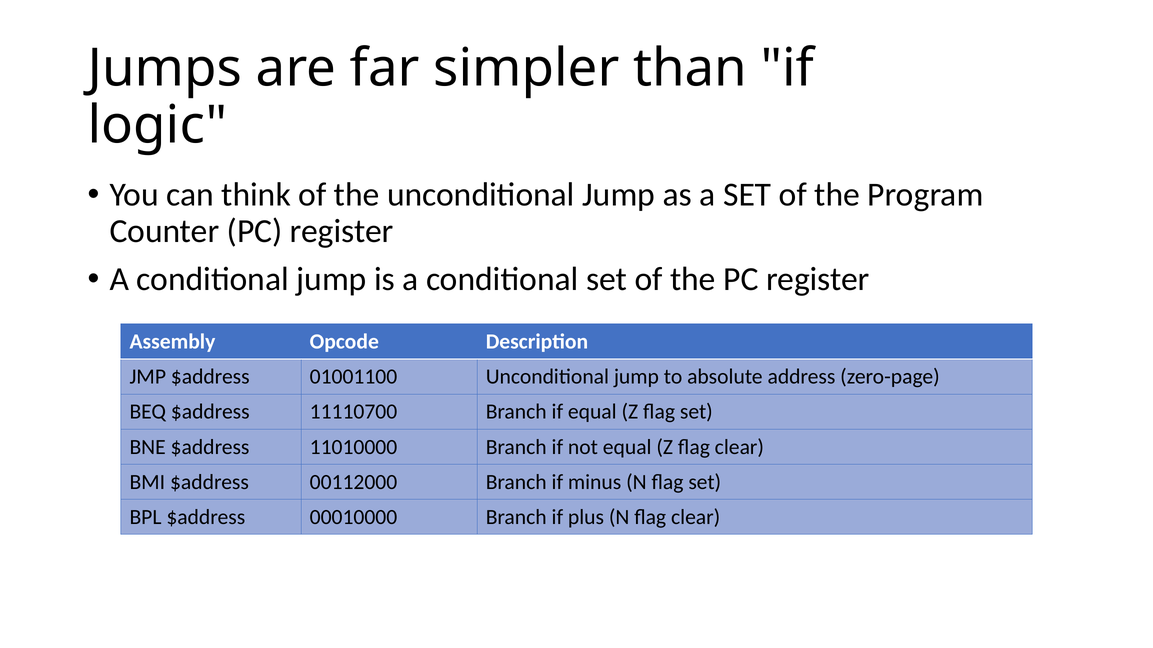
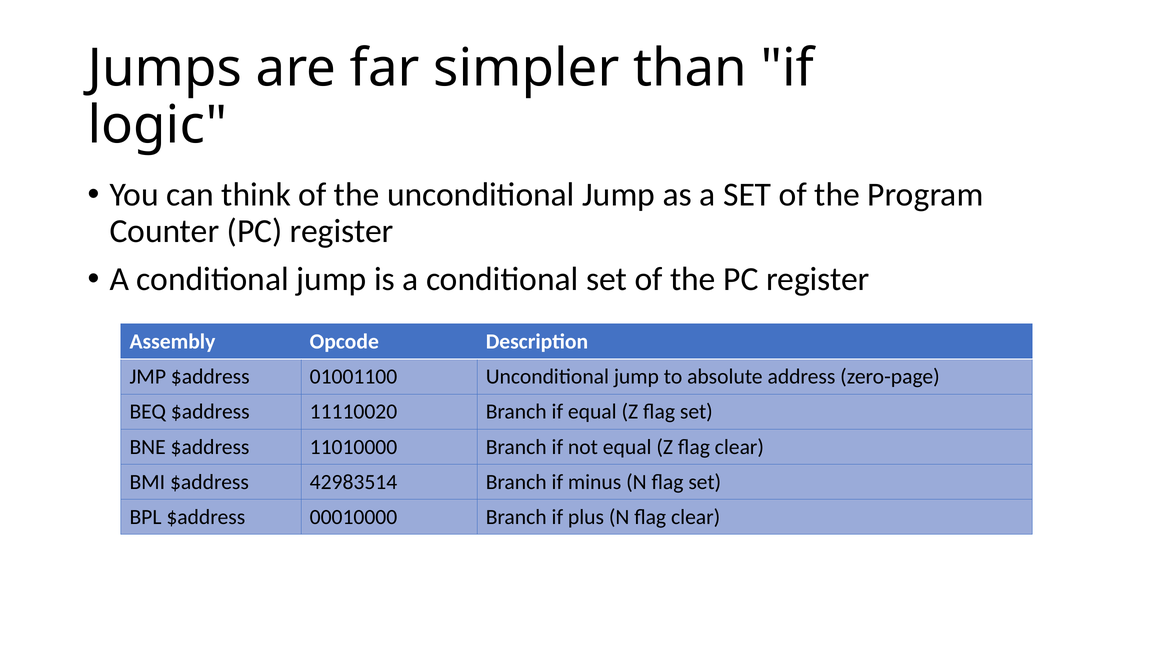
11110700: 11110700 -> 11110020 (353, 412)
00112000: 00112000 -> 42983514 (353, 482)
